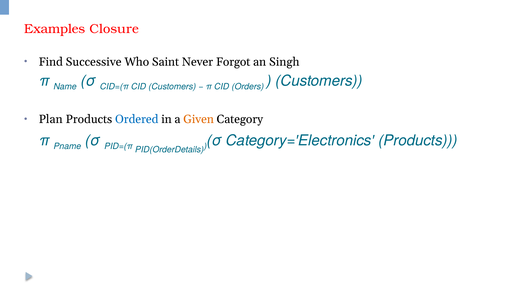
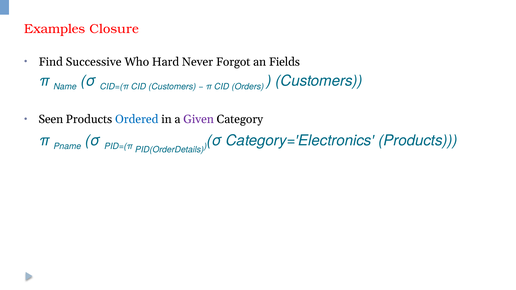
Saint: Saint -> Hard (166, 62)
Singh: Singh -> Fields (284, 62)
Plan: Plan -> Seen (51, 119)
Given colour: orange -> purple (199, 119)
